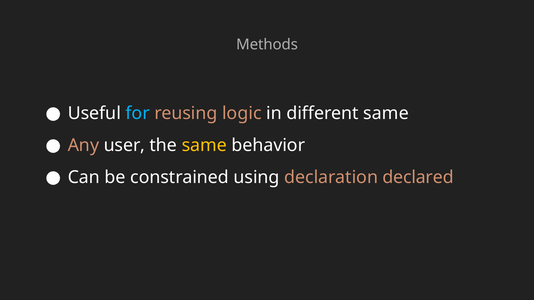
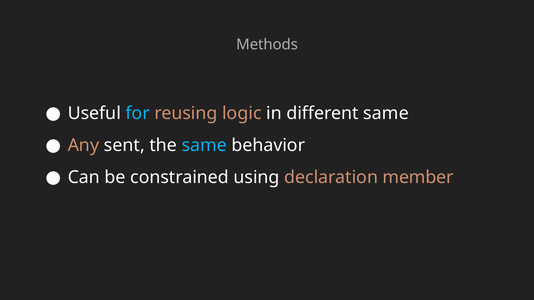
user: user -> sent (124, 145)
same colour: yellow -> light blue (204, 145)
declared: declared -> member (418, 177)
